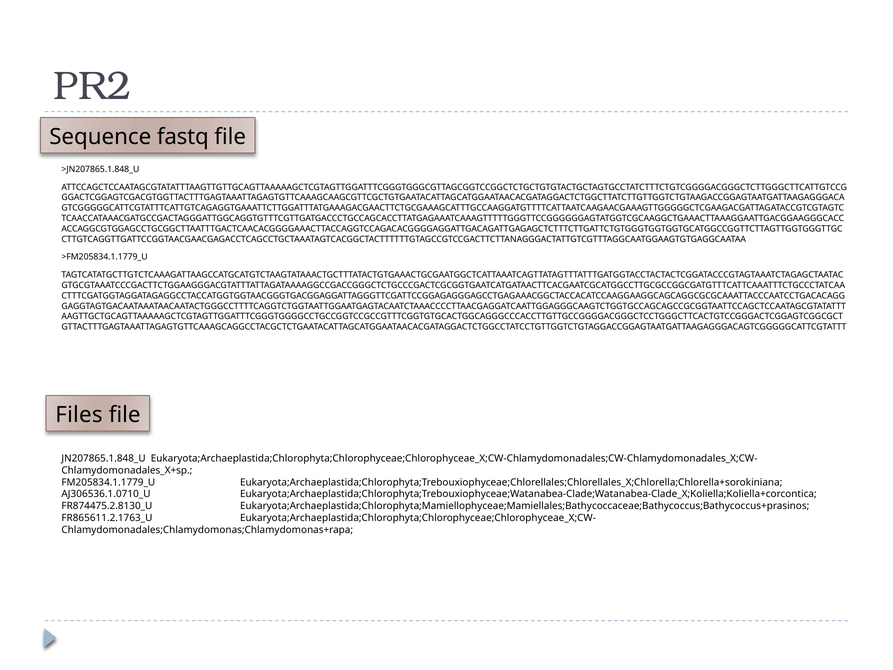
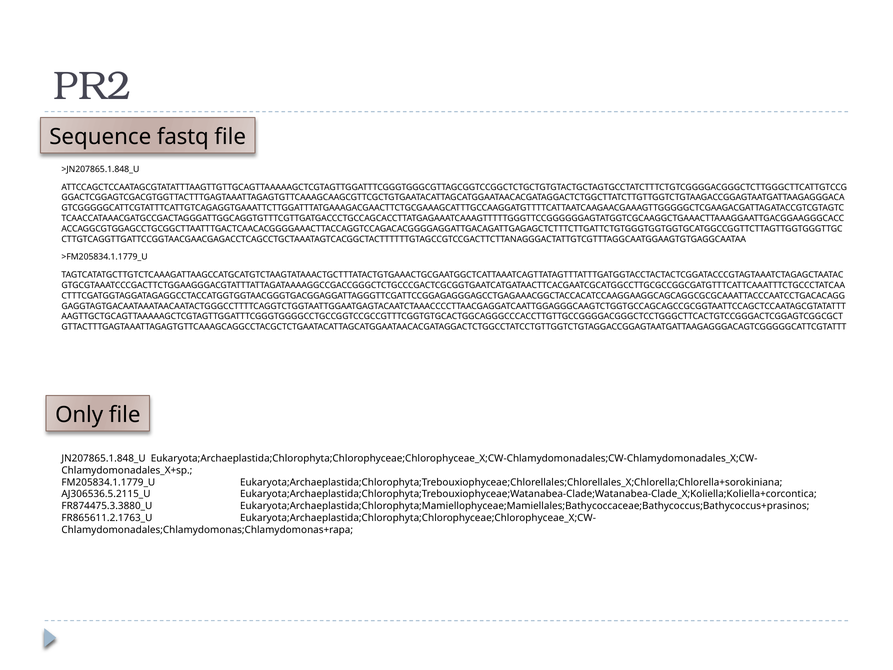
Files: Files -> Only (79, 415)
AJ306536.1.0710_U: AJ306536.1.0710_U -> AJ306536.5.2115_U (106, 494)
FR874475.2.8130_U: FR874475.2.8130_U -> FR874475.3.3880_U (107, 506)
